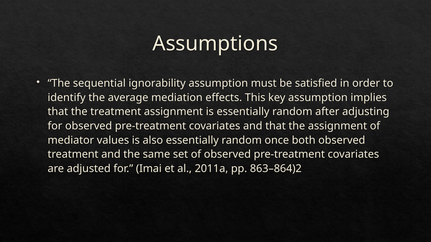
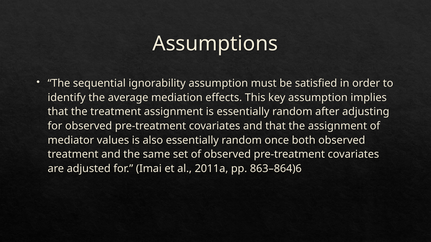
863–864)2: 863–864)2 -> 863–864)6 (276, 169)
